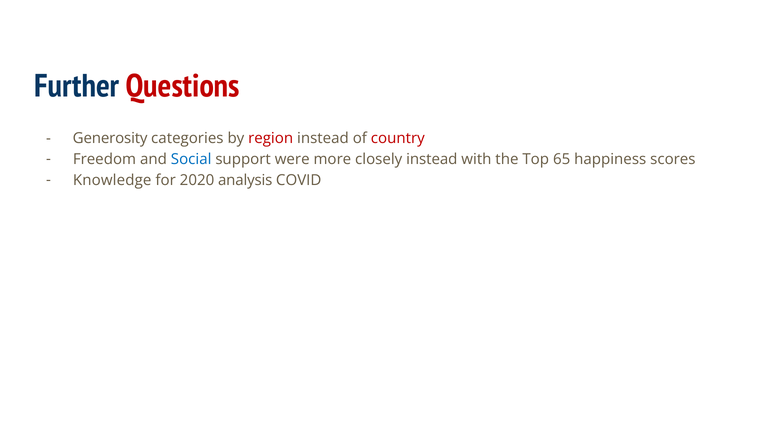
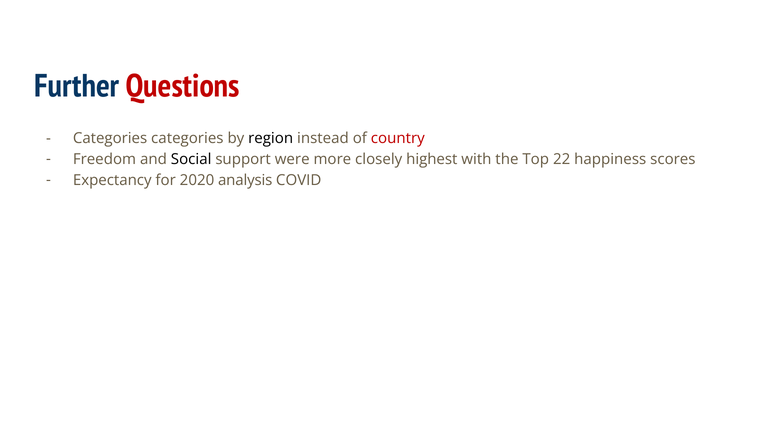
Generosity: Generosity -> Categories (110, 138)
region colour: red -> black (271, 138)
Social colour: blue -> black (191, 159)
closely instead: instead -> highest (432, 159)
65: 65 -> 22 (562, 159)
Knowledge: Knowledge -> Expectancy (112, 180)
